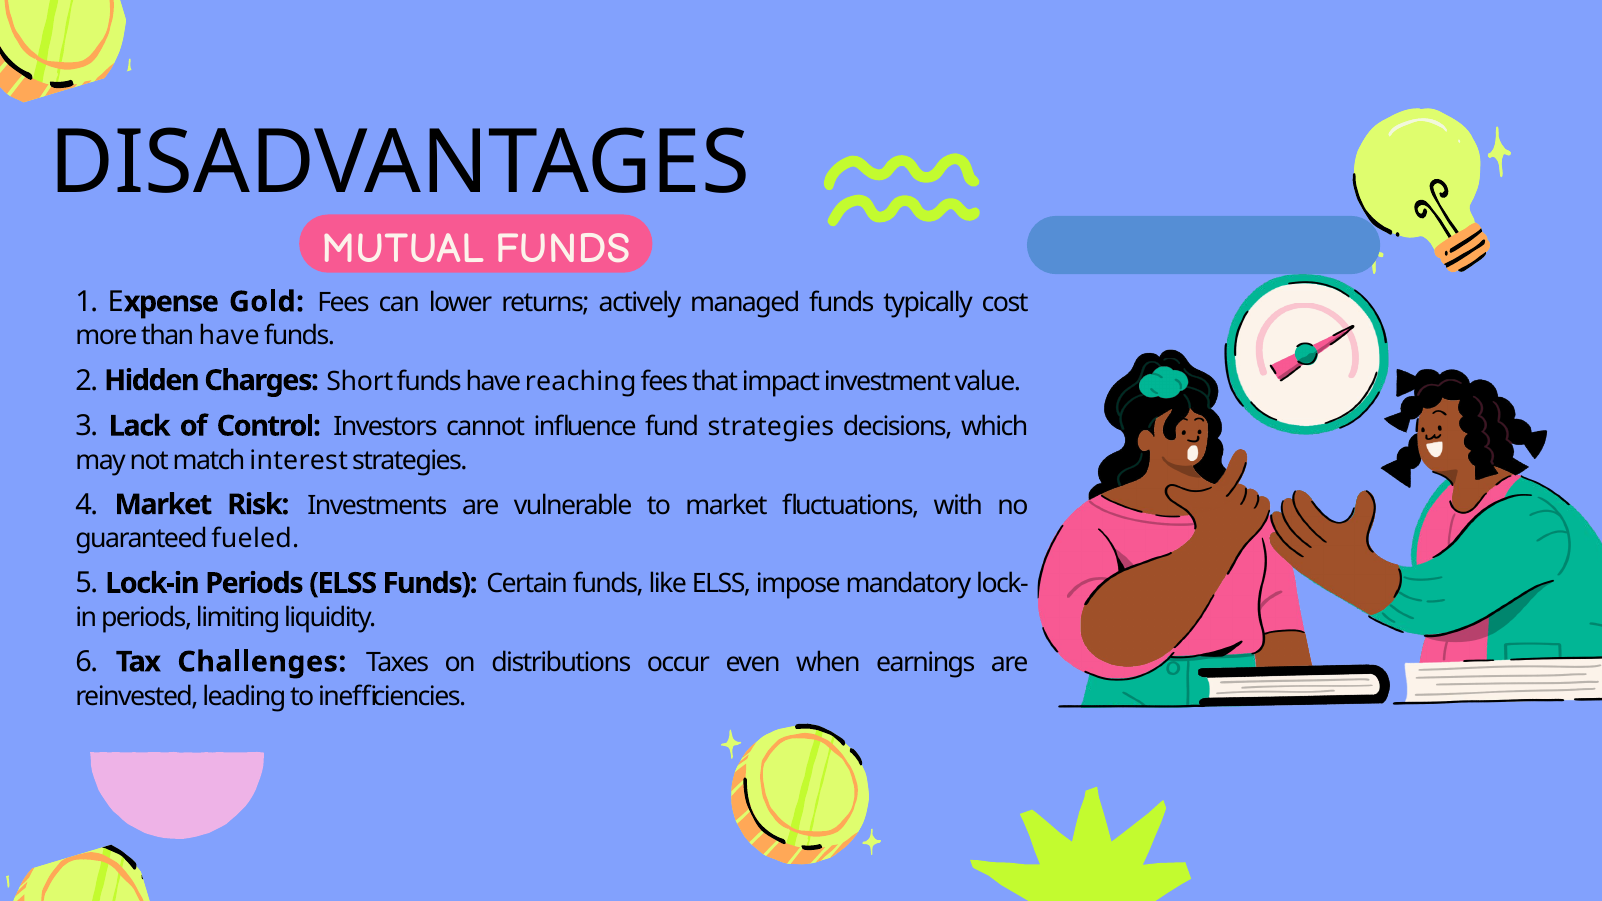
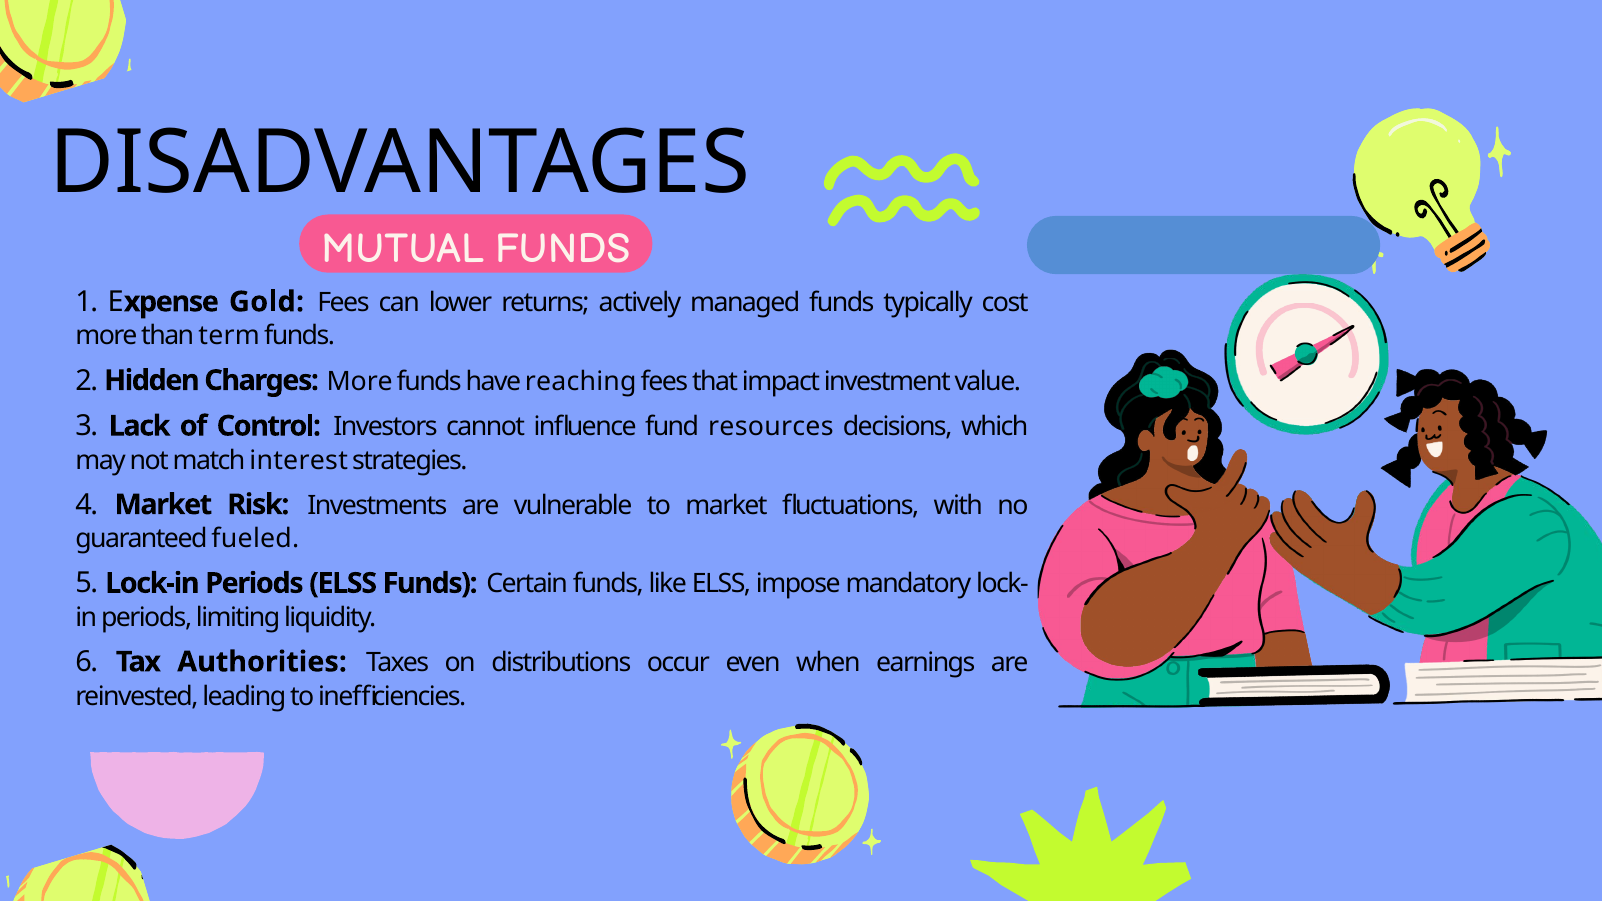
than have: have -> term (229, 336)
Charges Short: Short -> More (360, 381)
fund strategies: strategies -> resources (771, 427)
Challenges: Challenges -> Authorities (262, 662)
